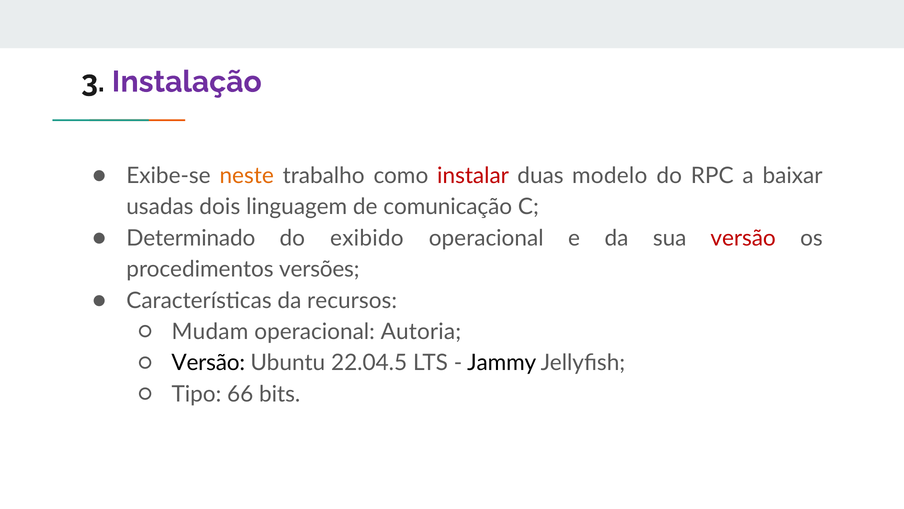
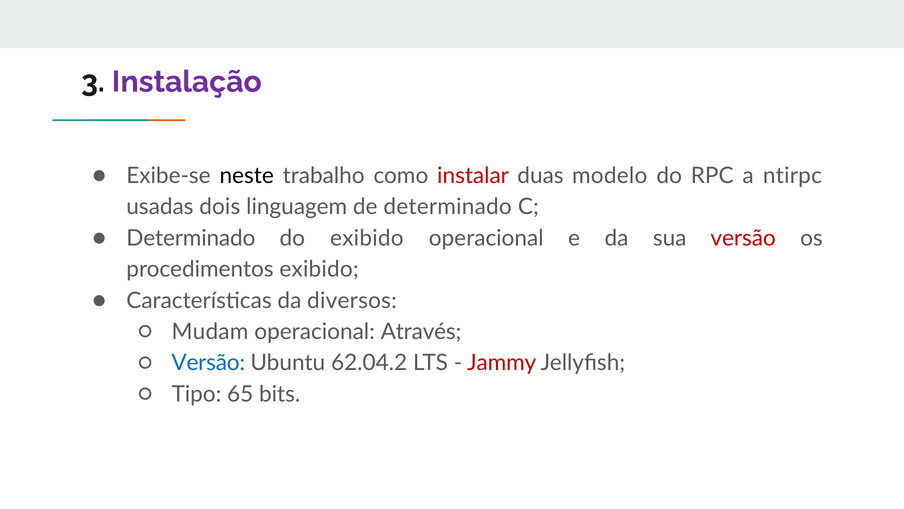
neste colour: orange -> black (247, 176)
baixar: baixar -> ntirpc (792, 176)
de comunicação: comunicação -> determinado (448, 207)
procedimentos versões: versões -> exibido (319, 269)
recursos: recursos -> diversos (352, 300)
Autoria: Autoria -> Através (421, 331)
Versão colour: black -> blue (208, 363)
22.04.5: 22.04.5 -> 62.04.2 (369, 363)
Jammy colour: black -> red (502, 363)
66: 66 -> 65 (240, 394)
